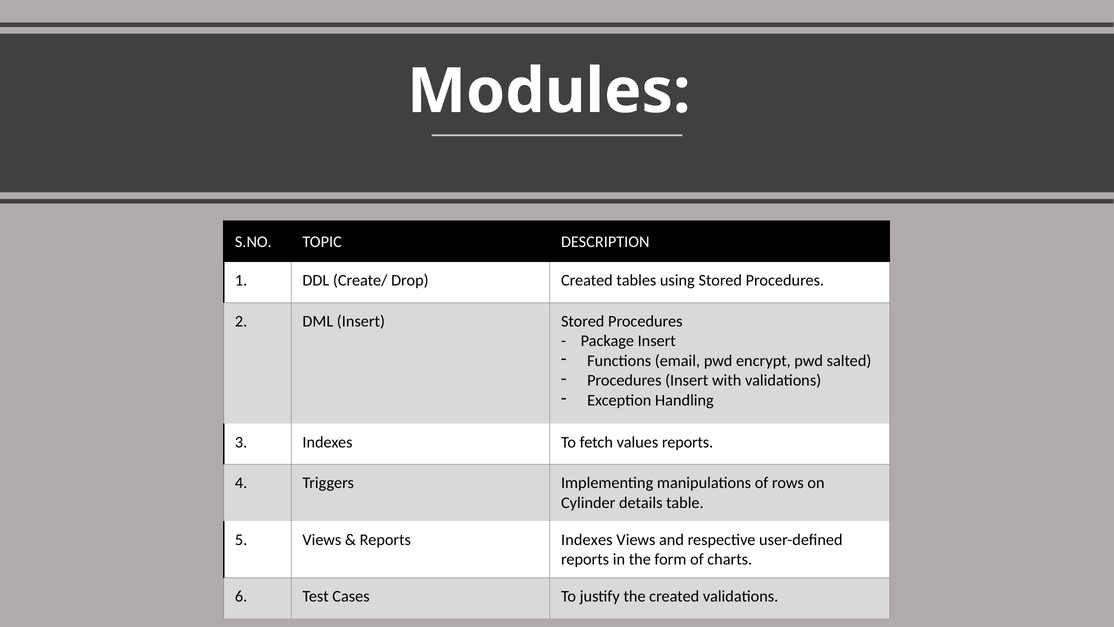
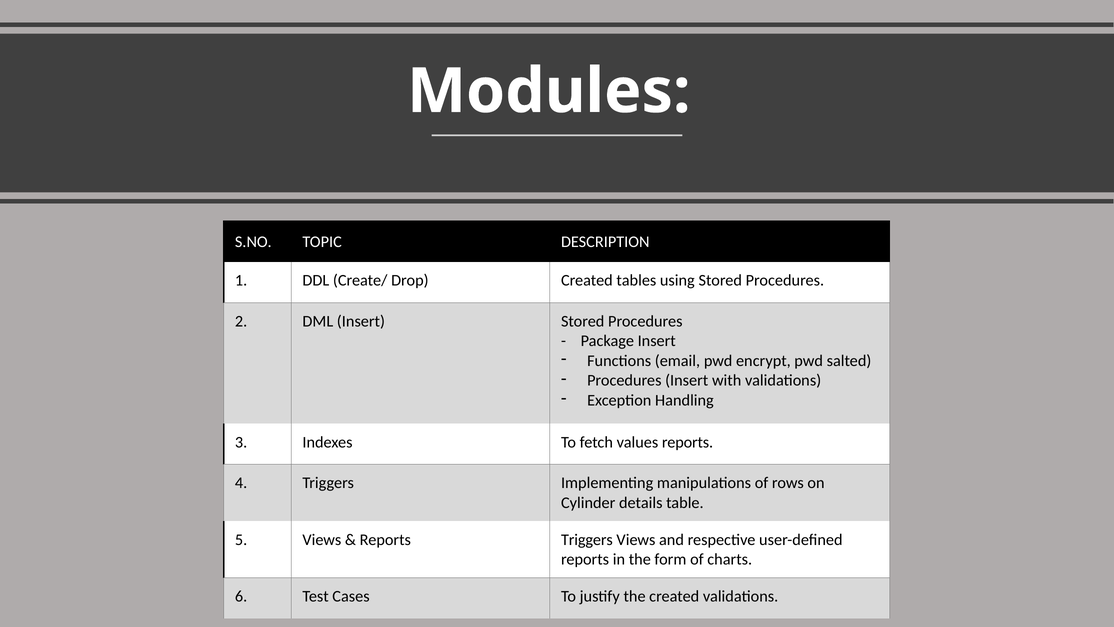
Reports Indexes: Indexes -> Triggers (587, 539)
